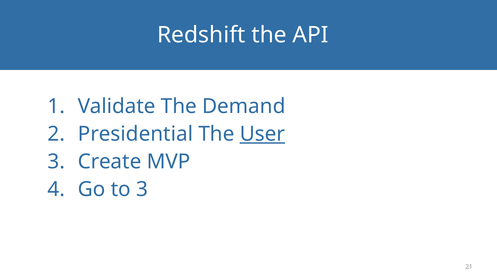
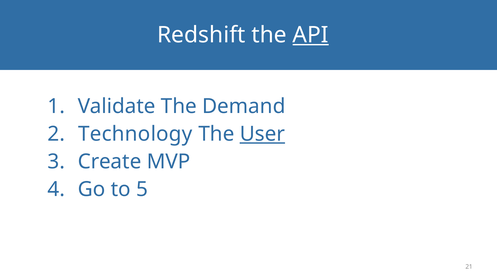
API underline: none -> present (311, 35)
Presidential: Presidential -> Technology (135, 134)
to 3: 3 -> 5 (142, 189)
